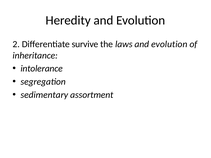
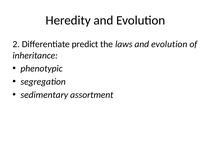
survive: survive -> predict (85, 44)
intolerance: intolerance -> phenotypic (42, 69)
